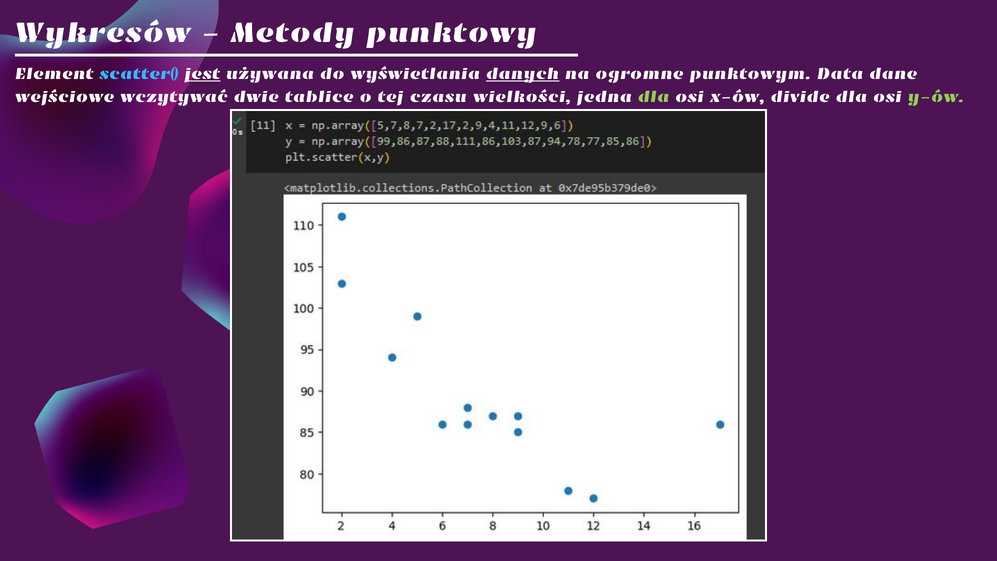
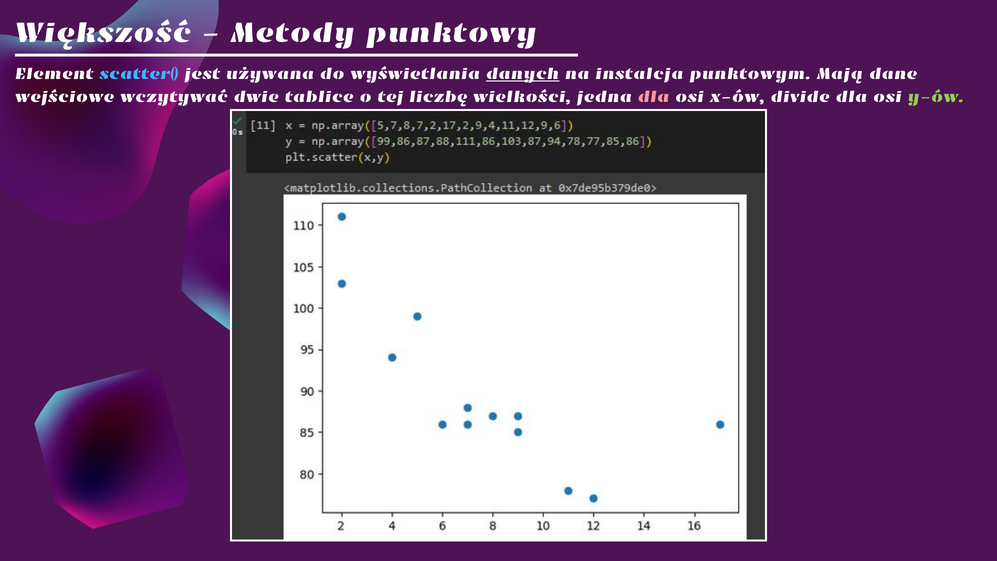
Wykresów: Wykresów -> Większość (103, 33)
jest underline: present -> none (202, 74)
ogromne: ogromne -> instalcja (639, 74)
Data: Data -> Mają (840, 74)
czasu: czasu -> liczbę (438, 97)
dla colour: light green -> pink (654, 97)
